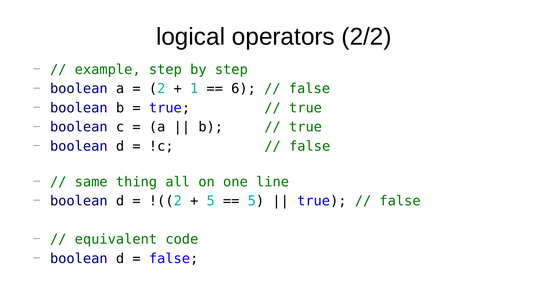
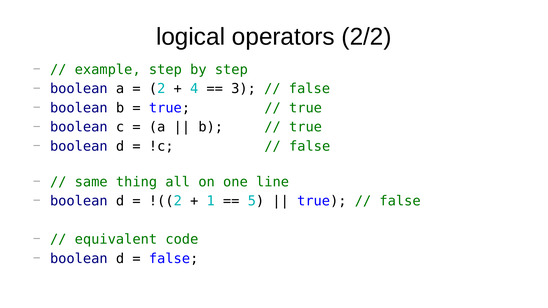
1: 1 -> 4 (194, 89)
6: 6 -> 3 (244, 89)
5: 5 -> 1 (211, 201)
